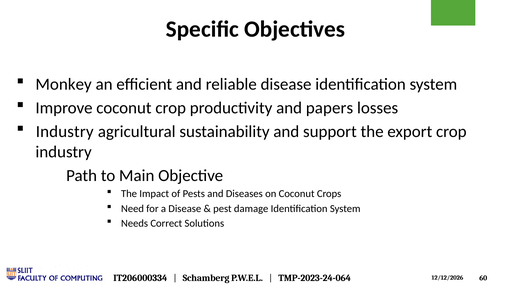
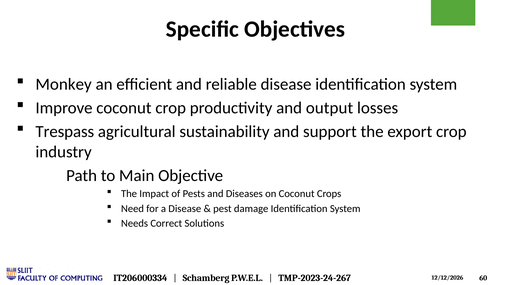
papers: papers -> output (329, 108)
Industry: Industry -> Trespass (65, 132)
TMP-2023-24-064: TMP-2023-24-064 -> TMP-2023-24-267 (315, 278)
